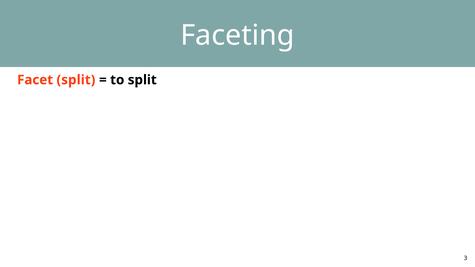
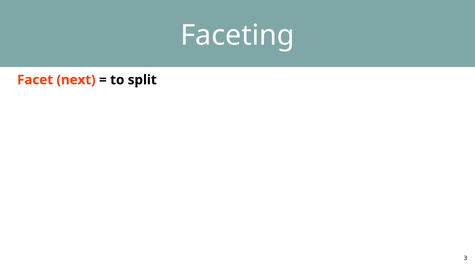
Facet split: split -> next (76, 80)
